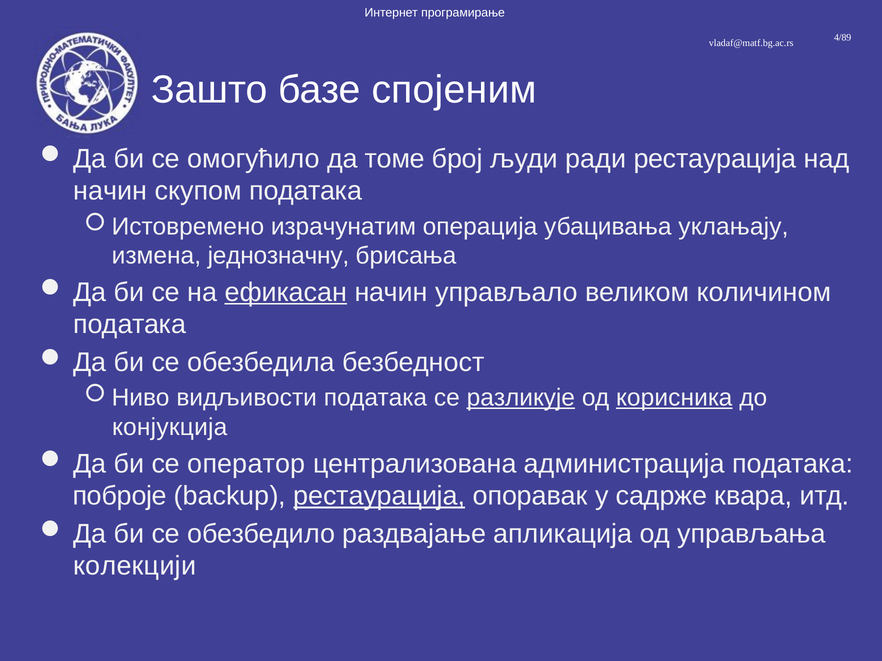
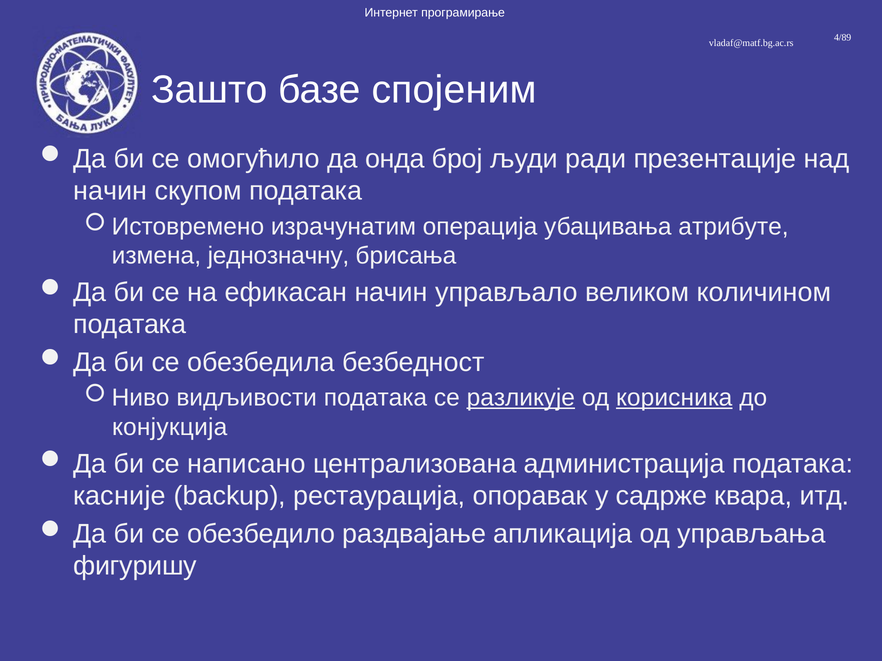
томе: томе -> онда (395, 159)
ради рестаурација: рестаурација -> презентације (715, 159)
уклањају: уклањају -> атрибуте (733, 227)
ефикасан underline: present -> none (286, 293)
оператор: оператор -> написано (246, 464)
поброје: поброје -> касније (120, 496)
рестаурација underline: present -> none (379, 496)
колекцији: колекцији -> фигуришу (135, 566)
